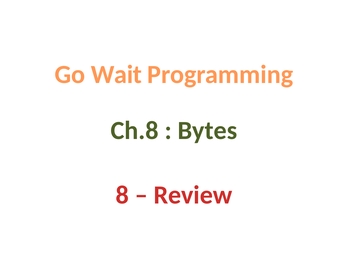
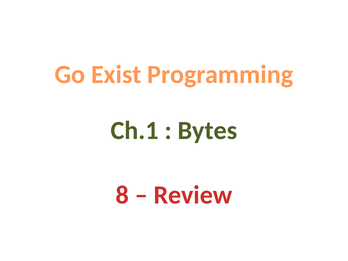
Wait: Wait -> Exist (116, 74)
Ch.8: Ch.8 -> Ch.1 (135, 130)
